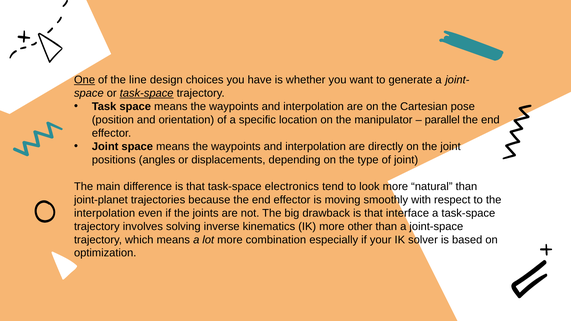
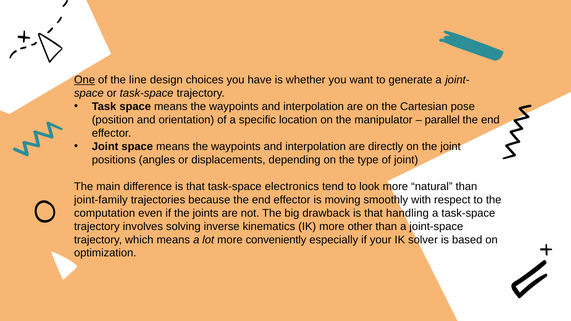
task-space underline: present -> none (147, 93)
joint-planet: joint-planet -> joint-family (101, 200)
interpolation: interpolation -> computation (105, 213)
interface: interface -> handling (407, 213)
combination: combination -> conveniently (276, 240)
